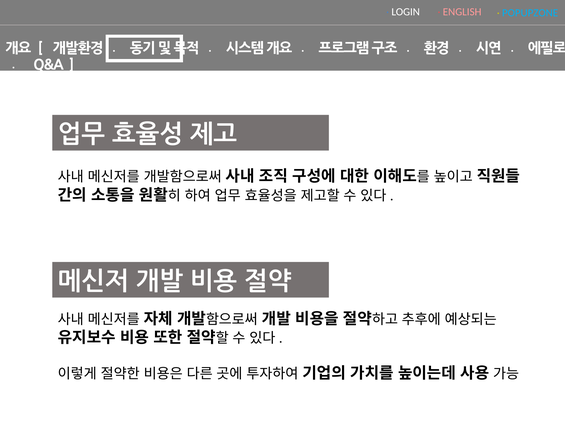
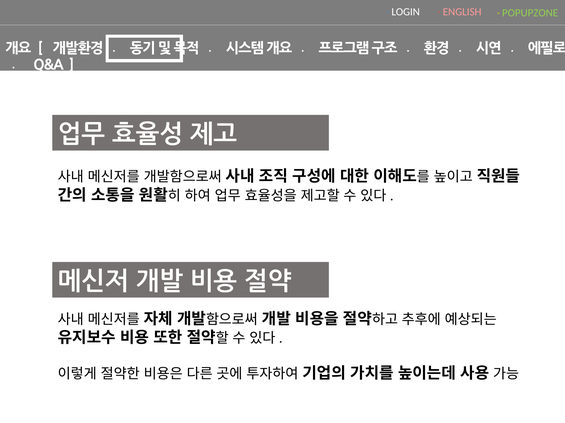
POPUPZONE colour: light blue -> light green (530, 13)
